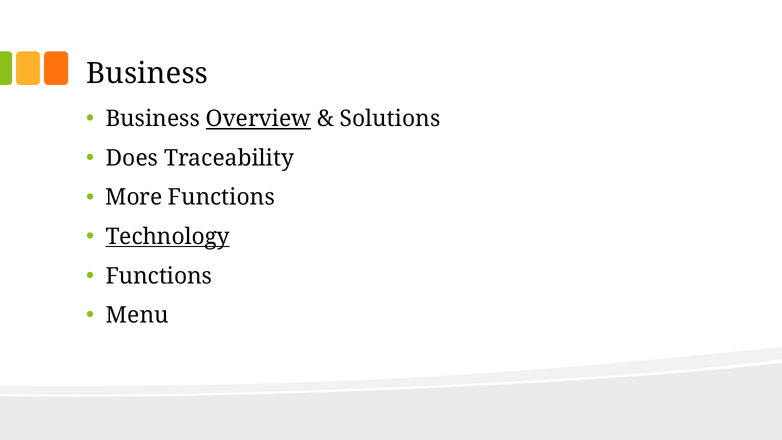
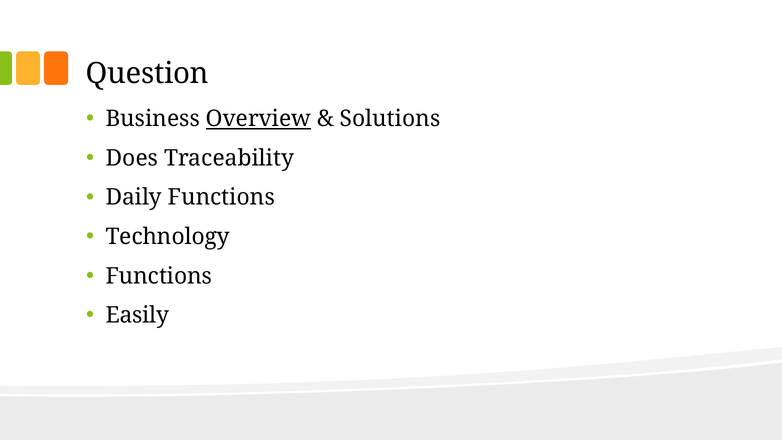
Business: Business -> Question (147, 73)
More: More -> Daily (134, 197)
Technology underline: present -> none (168, 237)
Menu: Menu -> Easily (137, 315)
